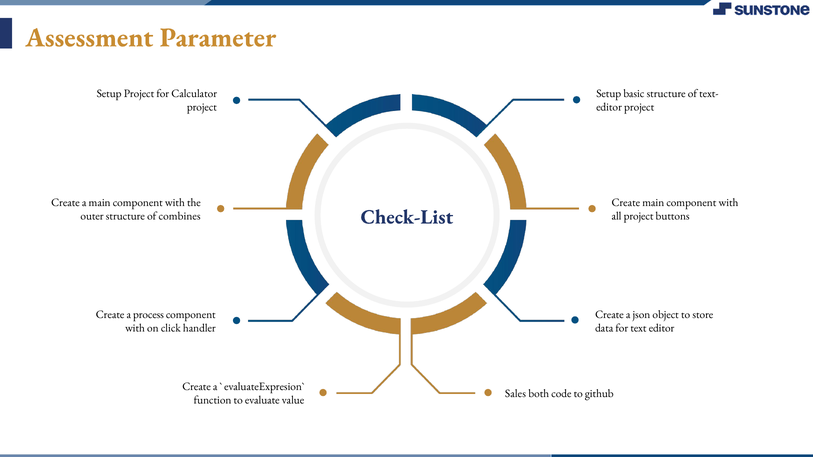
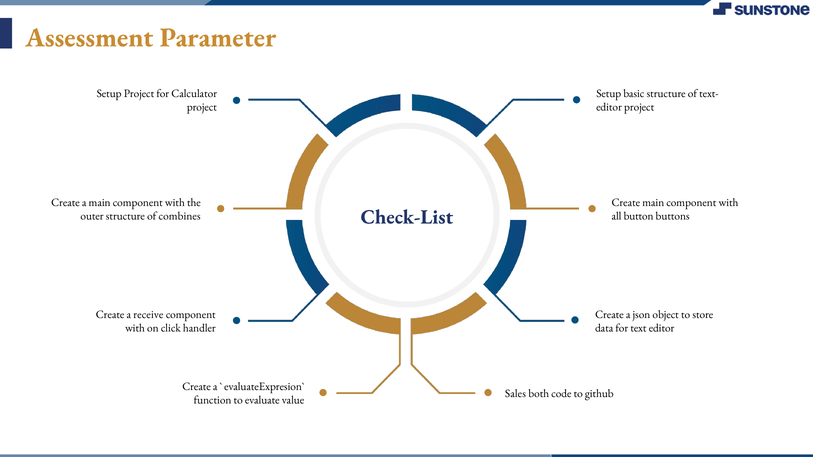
all project: project -> button (639, 216)
process: process -> receive (148, 315)
